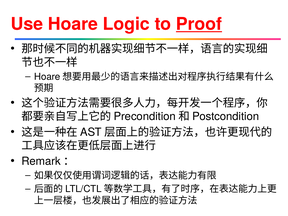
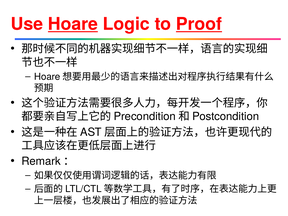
Hoare underline: none -> present (73, 24)
